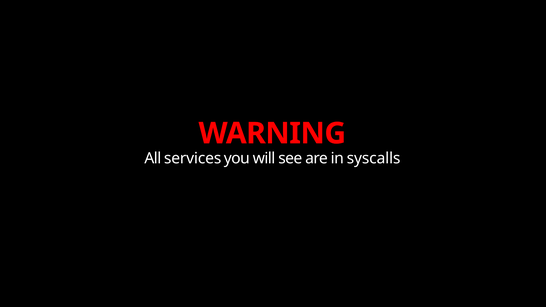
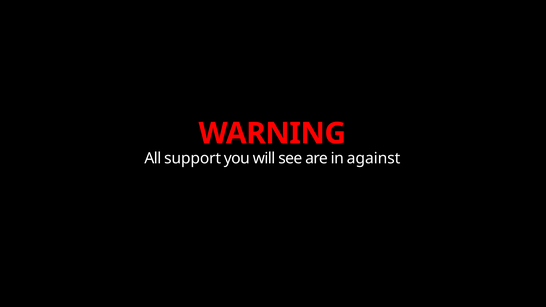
services: services -> support (193, 158)
syscalls: syscalls -> against (374, 158)
